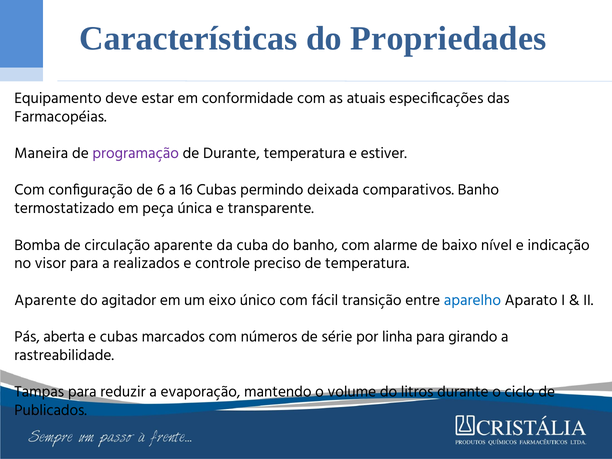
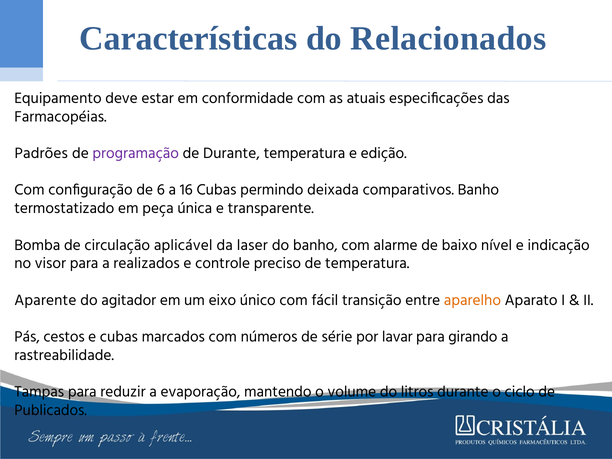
Propriedades: Propriedades -> Relacionados (448, 38)
Maneira: Maneira -> Padrões (41, 153)
estiver: estiver -> edição (384, 153)
circulação aparente: aparente -> aplicável (183, 245)
cuba: cuba -> laser (252, 245)
aparelho colour: blue -> orange (472, 300)
aberta: aberta -> cestos (64, 337)
linha: linha -> lavar (397, 337)
